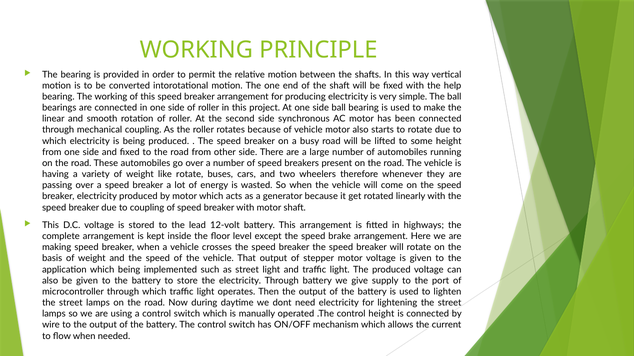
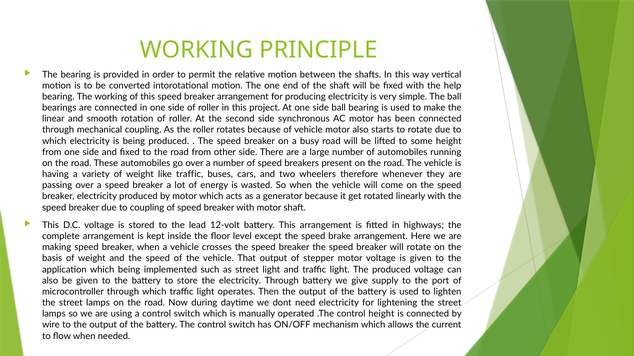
like rotate: rotate -> traffic (190, 175)
